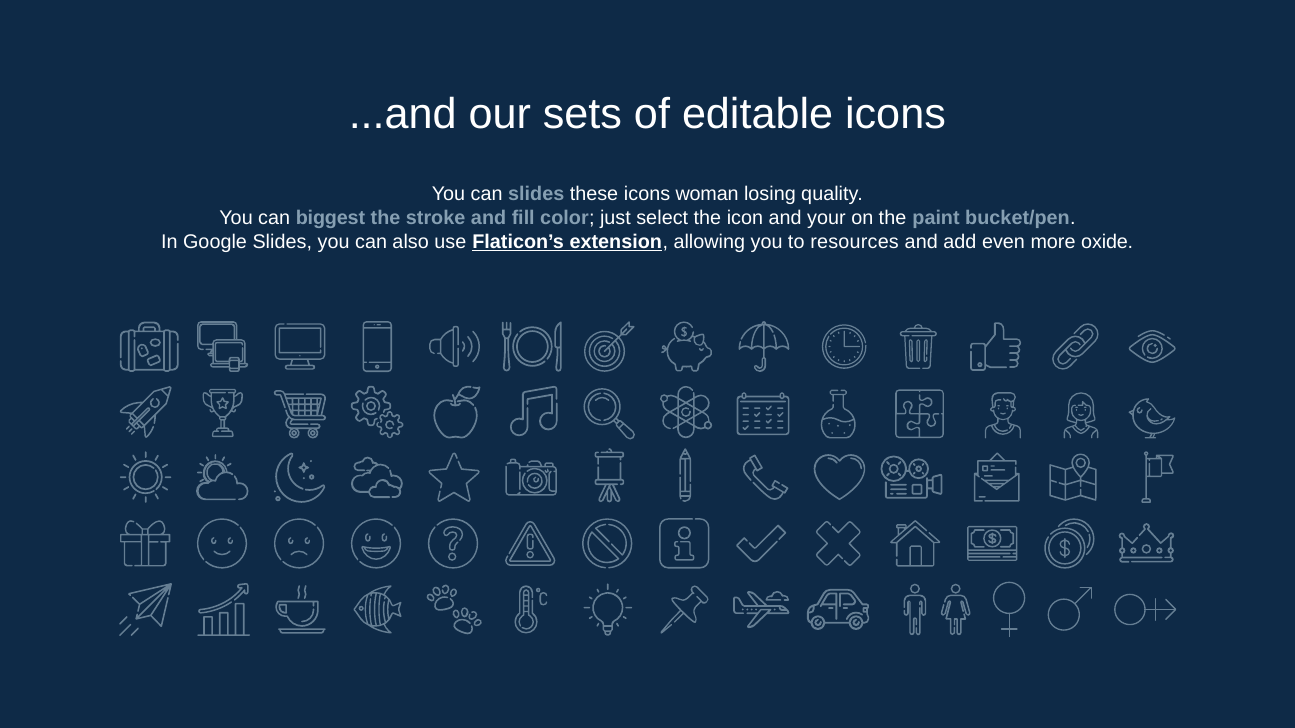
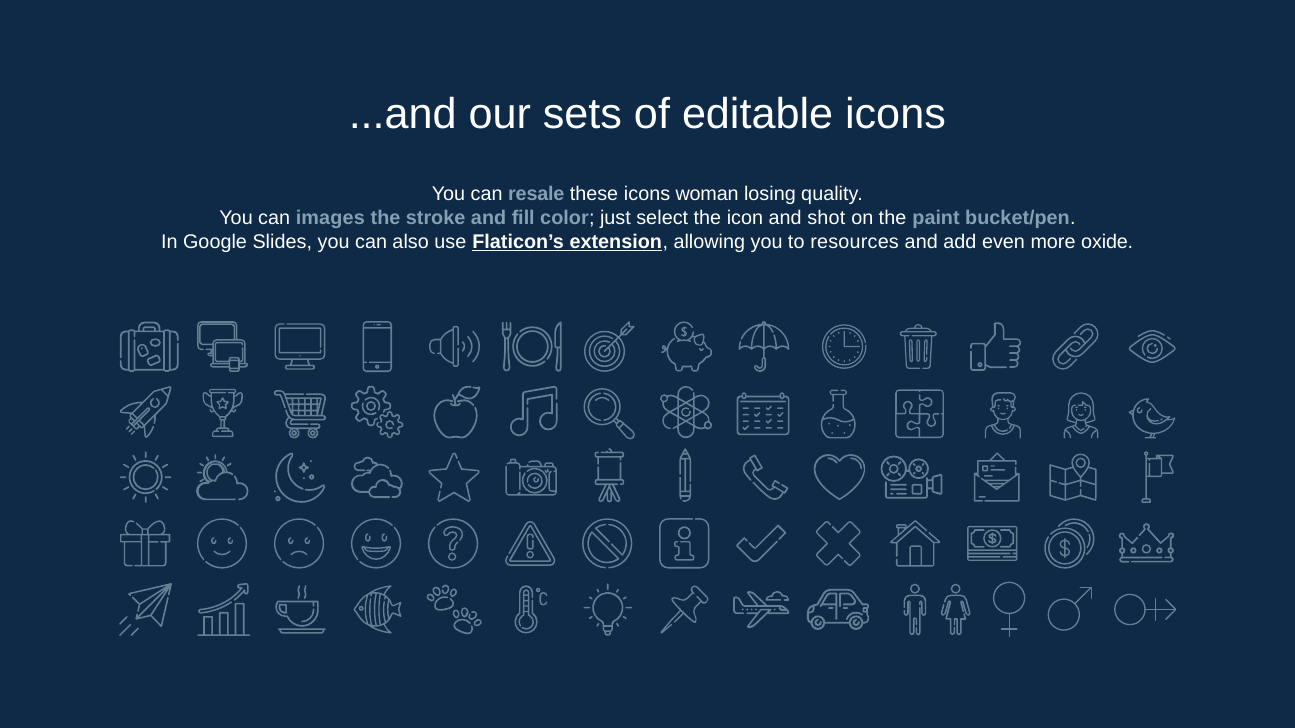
can slides: slides -> resale (536, 194)
biggest: biggest -> images (330, 218)
your: your -> shot (826, 218)
